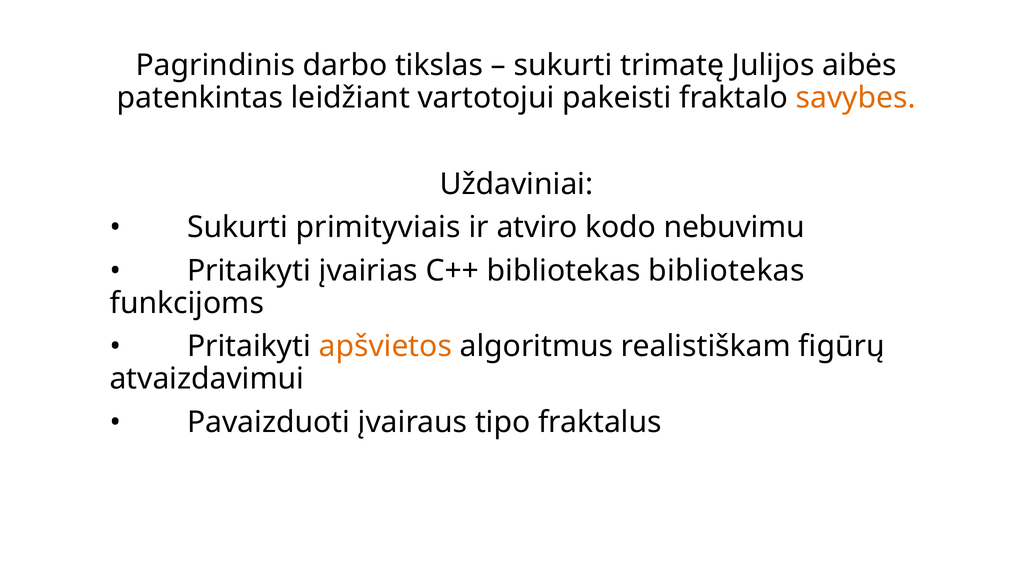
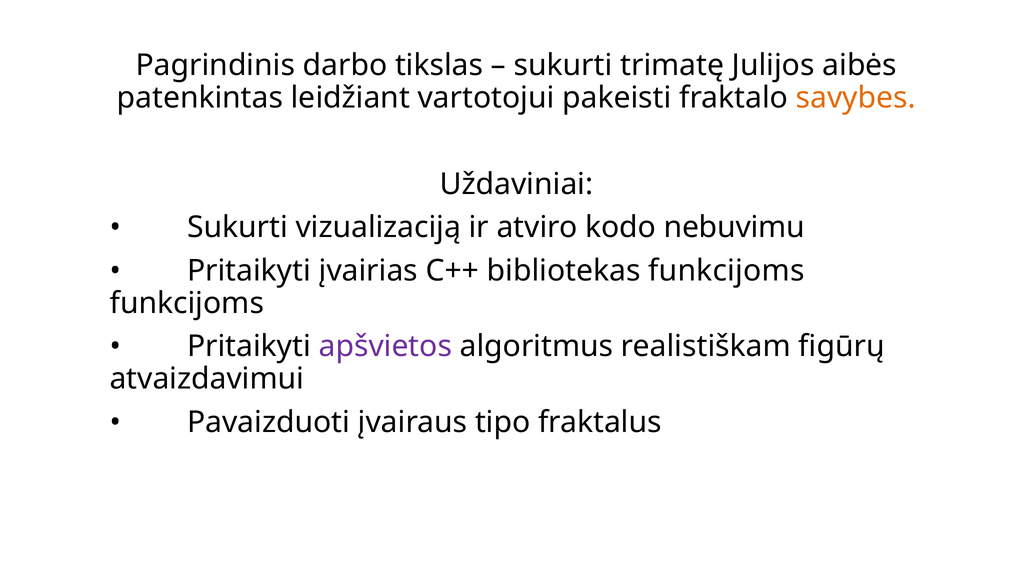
primityviais: primityviais -> vizualizaciją (378, 227)
bibliotekas bibliotekas: bibliotekas -> funkcijoms (726, 271)
apšvietos colour: orange -> purple (385, 346)
